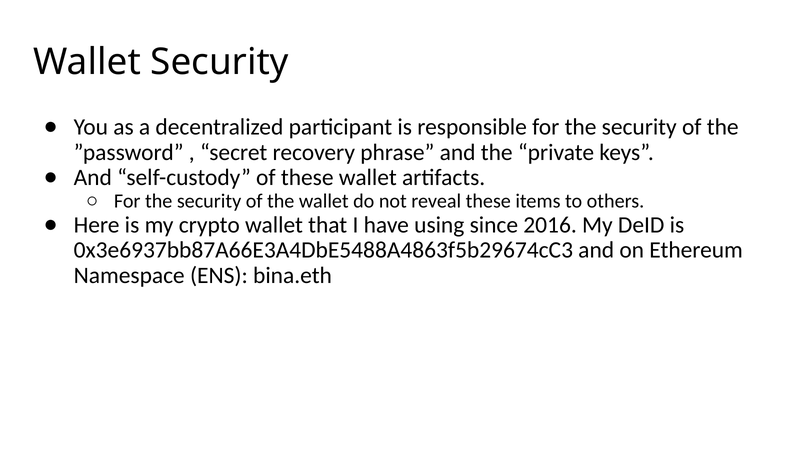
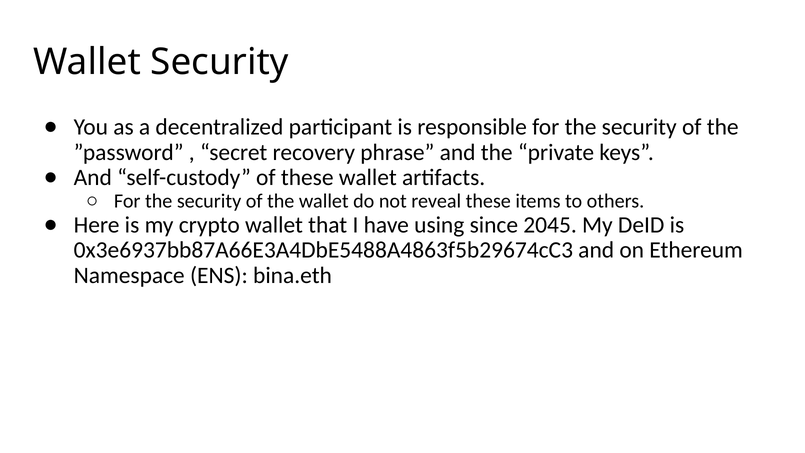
2016: 2016 -> 2045 (550, 225)
